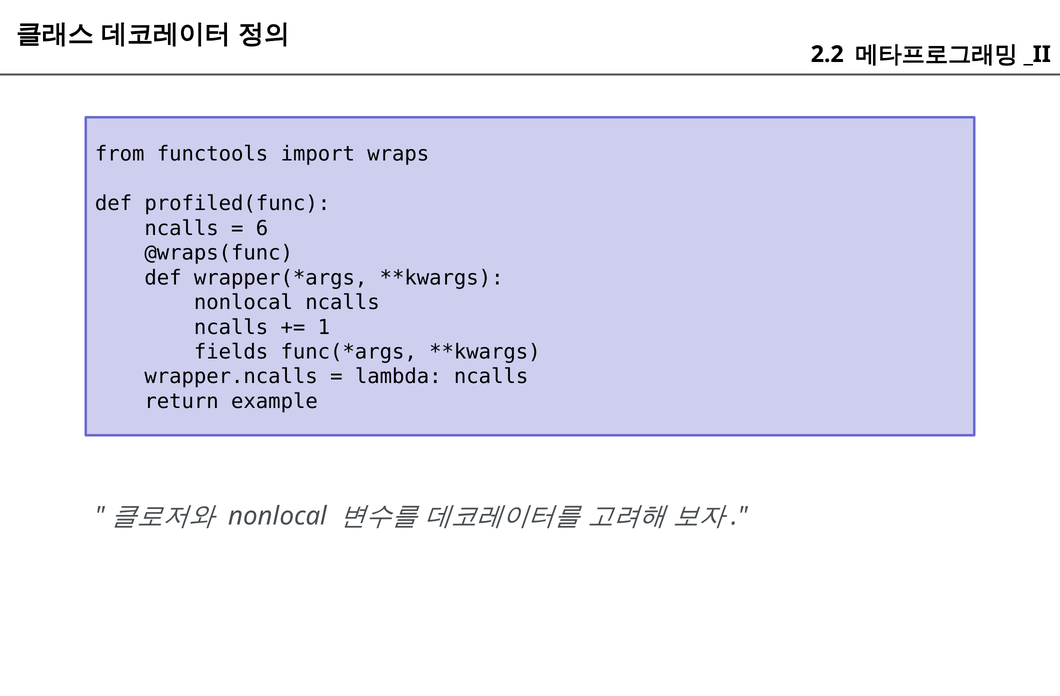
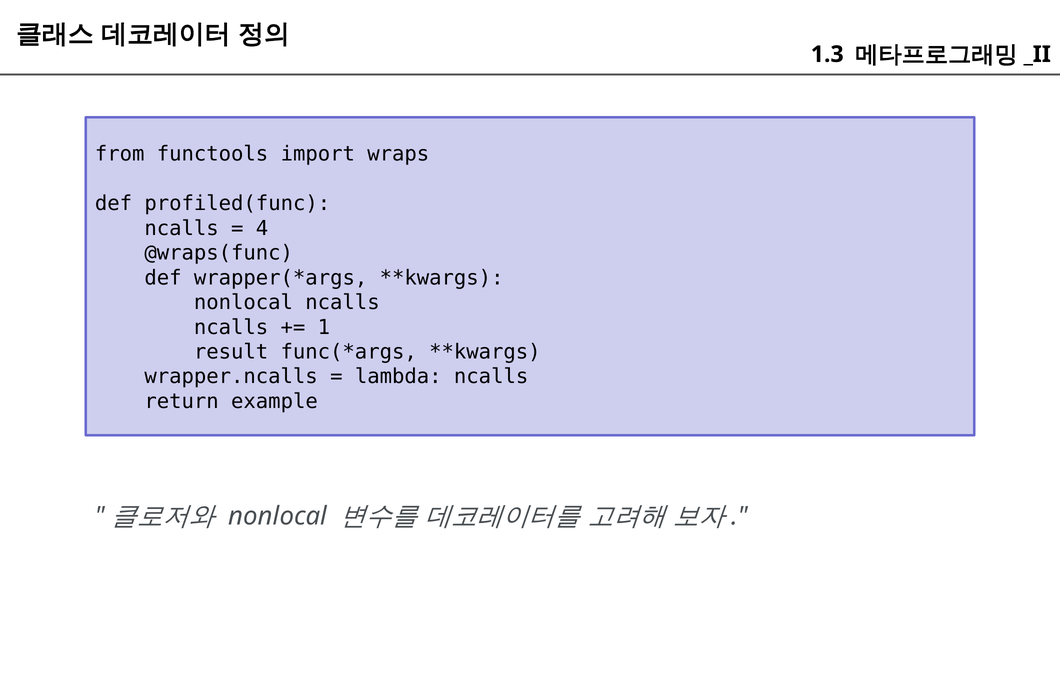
2.2: 2.2 -> 1.3 (827, 54)
6: 6 -> 4 (262, 228)
fields: fields -> result (231, 352)
